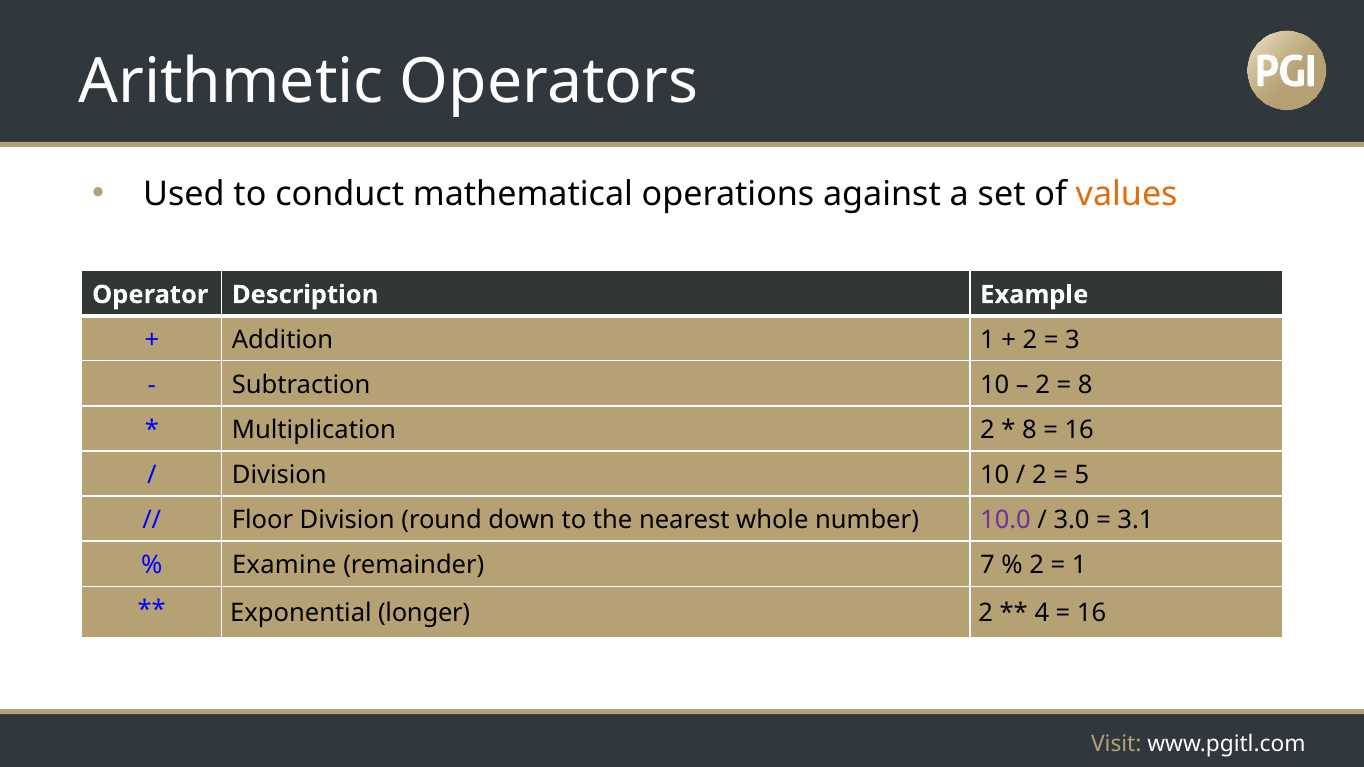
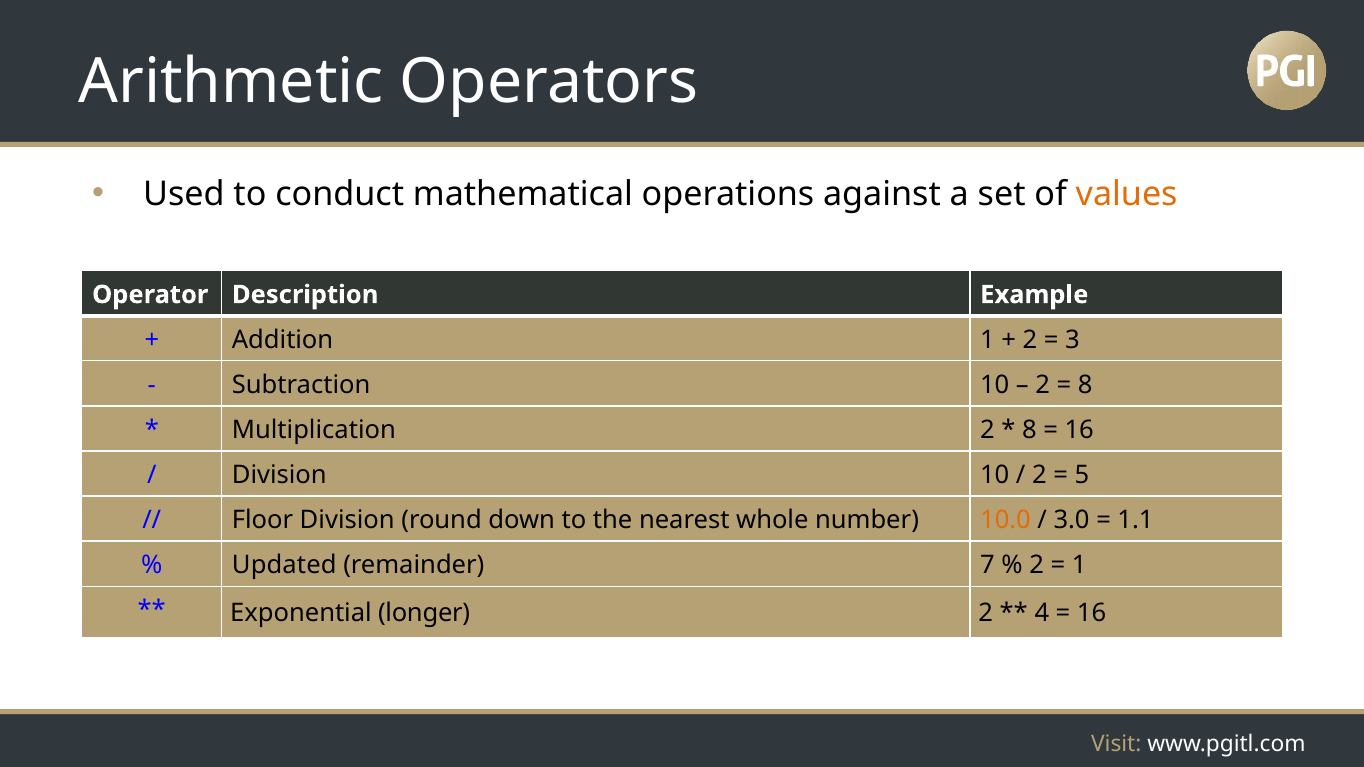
10.0 colour: purple -> orange (1005, 520)
3.1: 3.1 -> 1.1 (1135, 520)
Examine: Examine -> Updated (284, 565)
